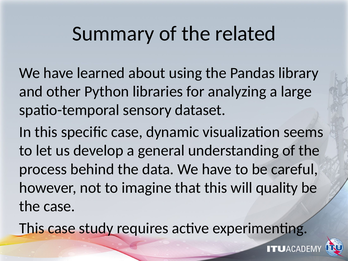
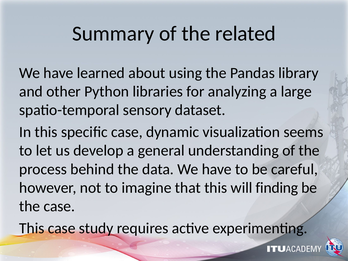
quality: quality -> finding (277, 188)
